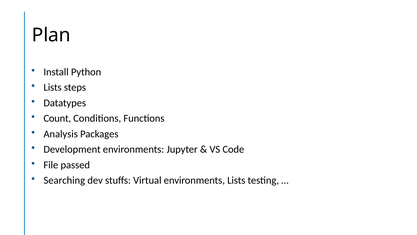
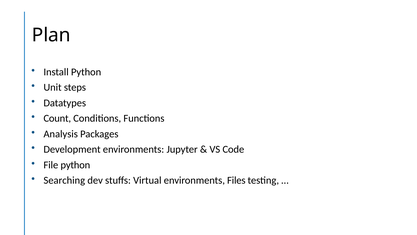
Lists: Lists -> Unit (53, 87)
File passed: passed -> python (75, 165)
environments Lists: Lists -> Files (236, 180)
